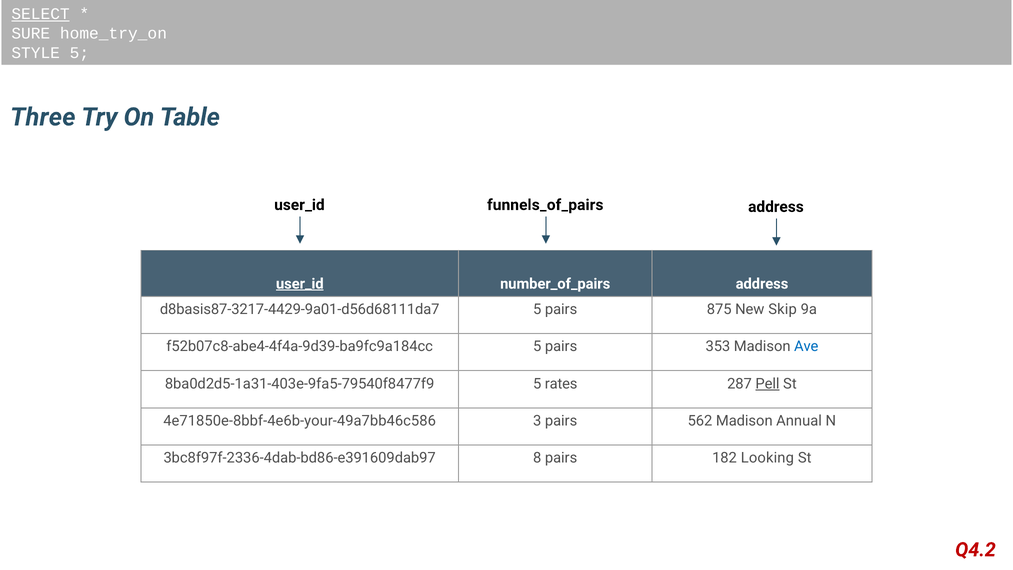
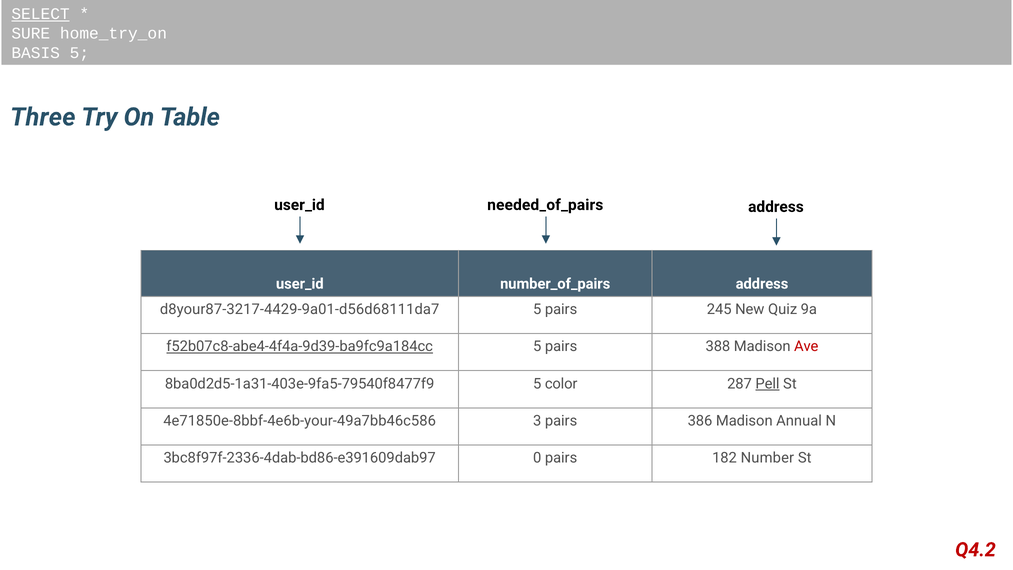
STYLE: STYLE -> BASIS (36, 53)
funnels_of_pairs: funnels_of_pairs -> needed_of_pairs (545, 205)
user_id underline: present -> none (300, 284)
d8basis87-3217-4429-9a01-d56d68111da7: d8basis87-3217-4429-9a01-d56d68111da7 -> d8your87-3217-4429-9a01-d56d68111da7 (300, 309)
875: 875 -> 245 (719, 309)
Skip: Skip -> Quiz (783, 309)
f52b07c8-abe4-4f4a-9d39-ba9fc9a184cc underline: none -> present (300, 346)
353: 353 -> 388 (718, 346)
Ave colour: blue -> red (806, 346)
rates: rates -> color (561, 384)
562: 562 -> 386 (700, 421)
8: 8 -> 0 (537, 458)
Looking: Looking -> Number (767, 458)
